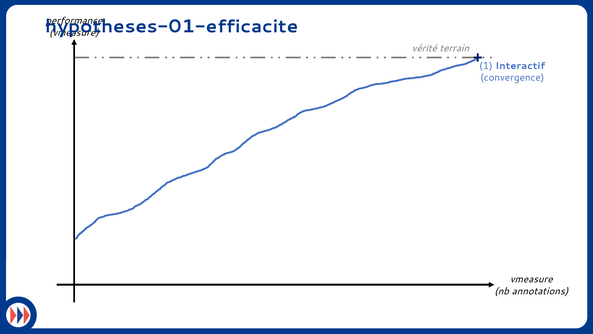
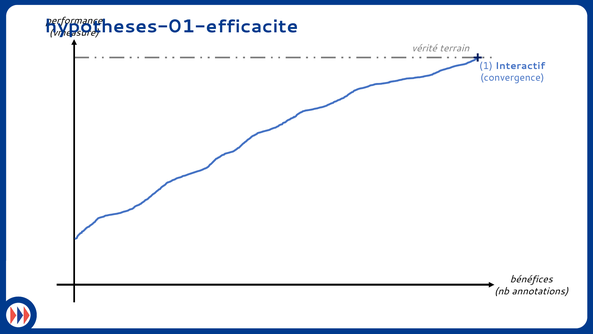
vmeasure: vmeasure -> bénéfices (531, 279)
